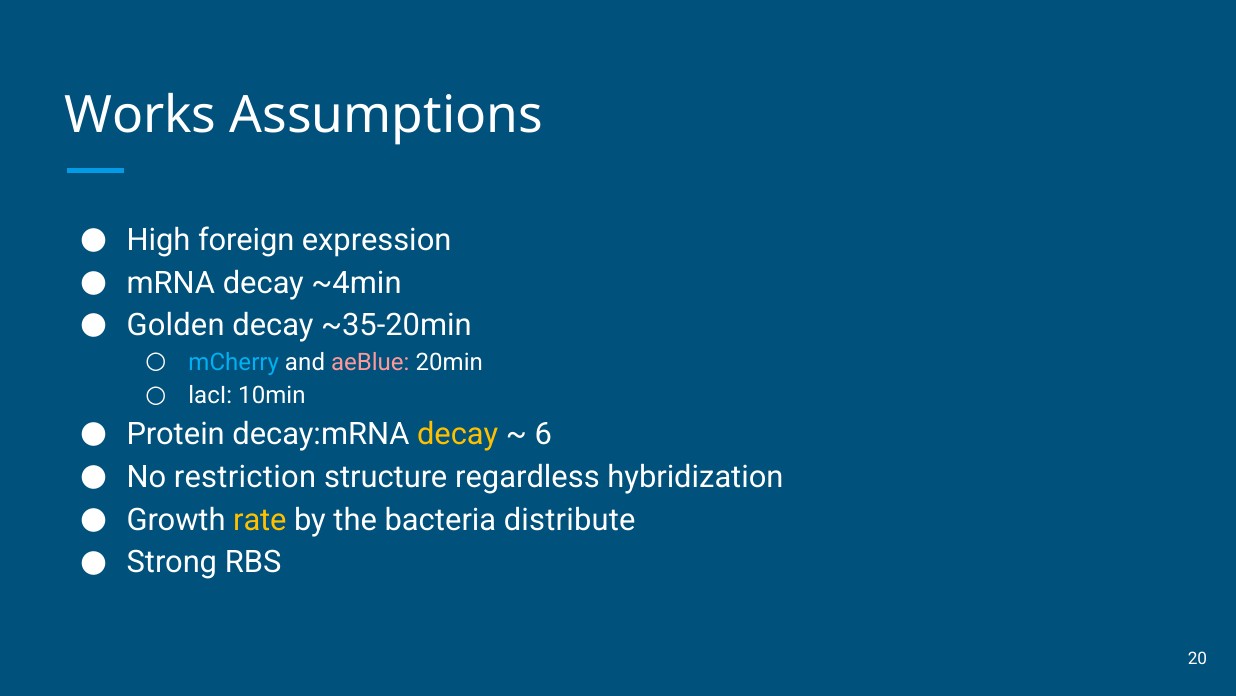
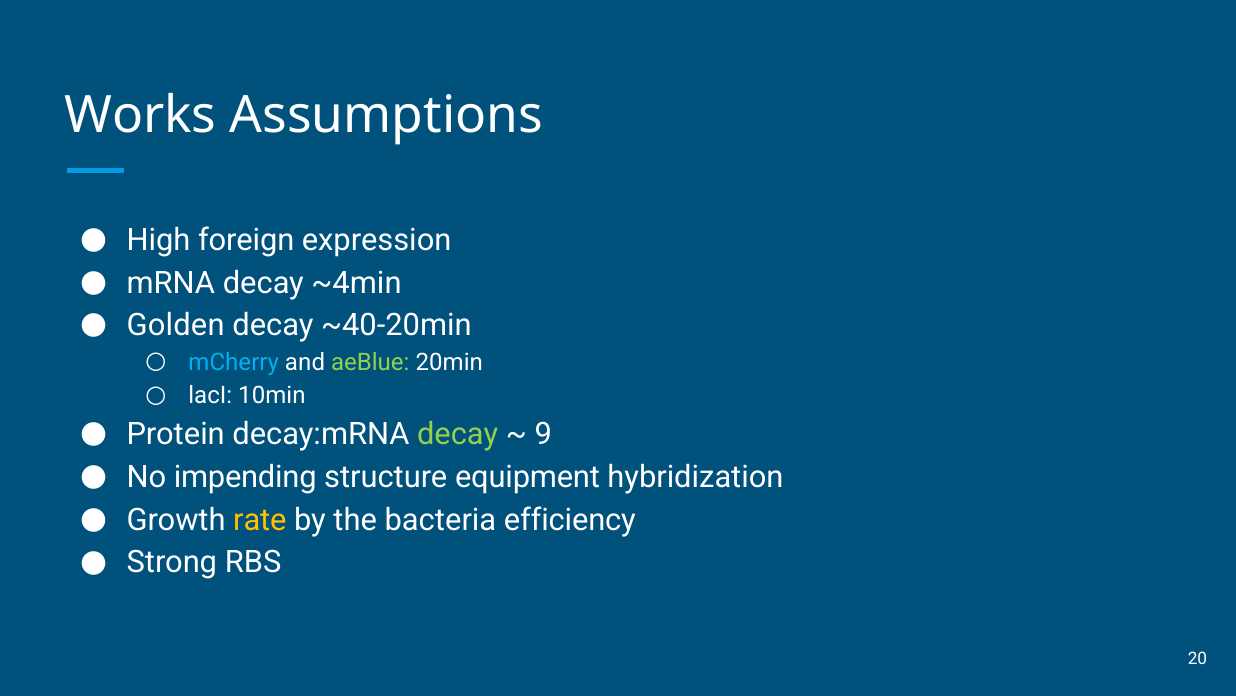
~35-20min: ~35-20min -> ~40-20min (396, 325)
aeBlue colour: pink -> light green (370, 362)
decay colour: yellow -> light green (458, 434)
6: 6 -> 9 (543, 434)
restriction: restriction -> impending (245, 477)
regardless: regardless -> equipment (528, 477)
distribute: distribute -> efficiency (570, 519)
